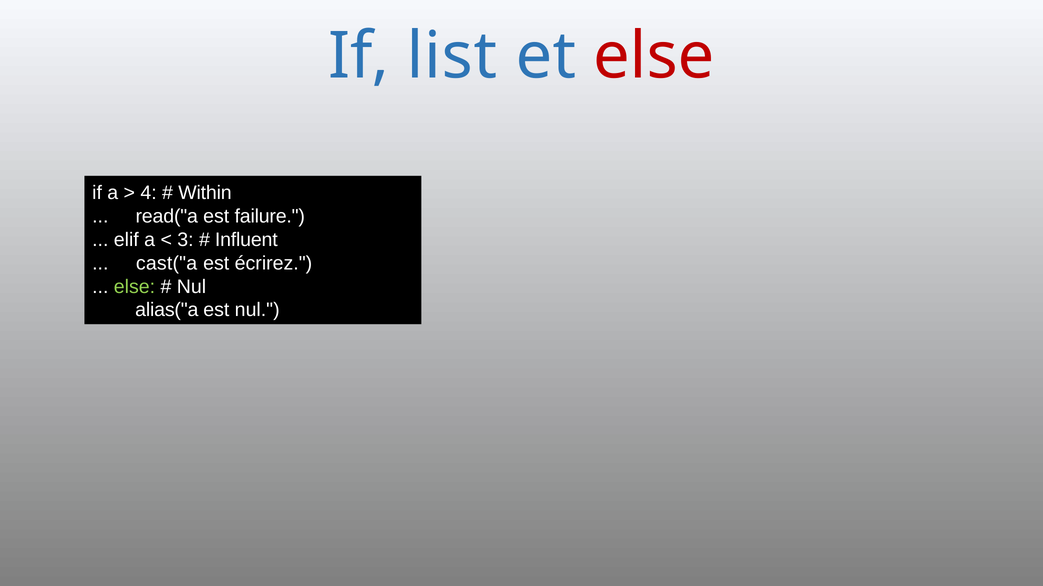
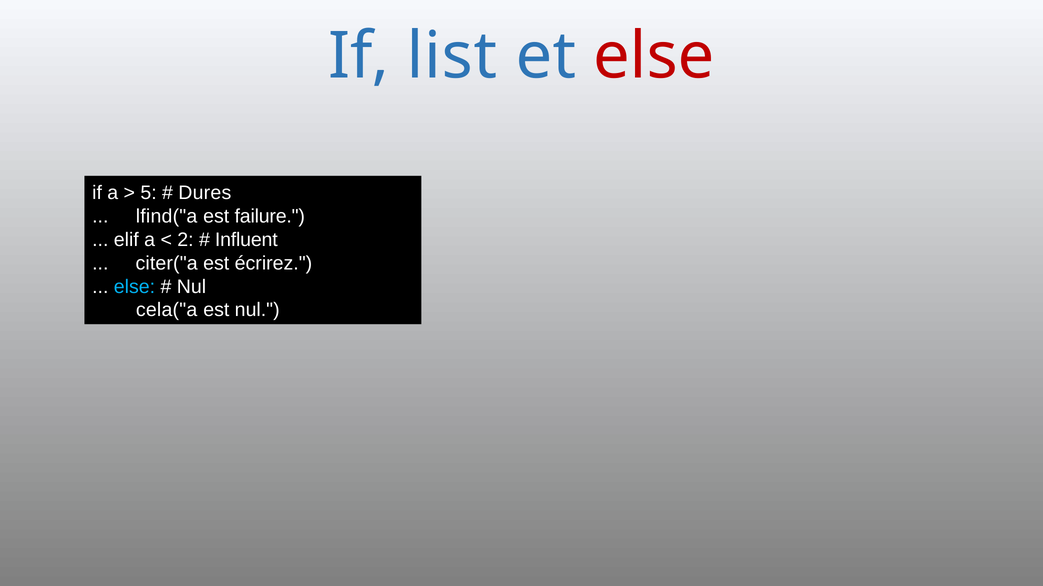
4: 4 -> 5 (149, 193)
Within: Within -> Dures (205, 193)
read("a: read("a -> lfind("a (167, 216)
3: 3 -> 2 (185, 240)
cast("a: cast("a -> citer("a (167, 263)
else colour: light green -> light blue (134, 287)
alias("a: alias("a -> cela("a (167, 310)
